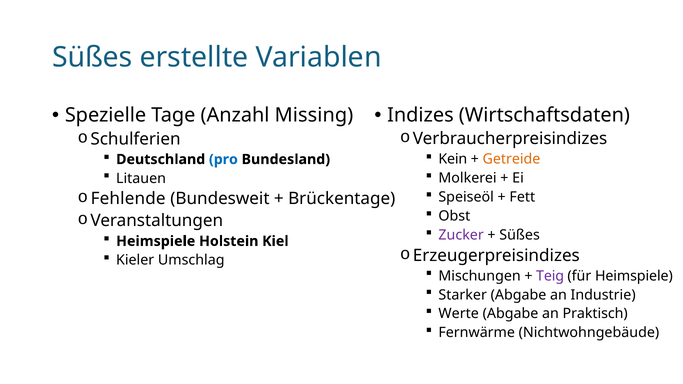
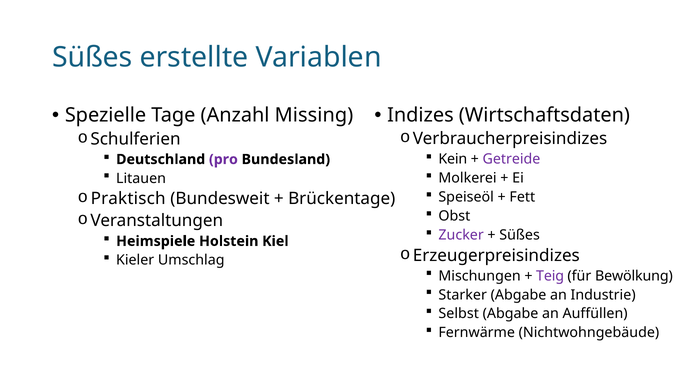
Getreide colour: orange -> purple (511, 159)
pro colour: blue -> purple (223, 159)
Fehlende: Fehlende -> Praktisch (128, 199)
für Heimspiele: Heimspiele -> Bewölkung (634, 276)
Werte: Werte -> Selbst (459, 314)
Praktisch: Praktisch -> Auffüllen (595, 314)
